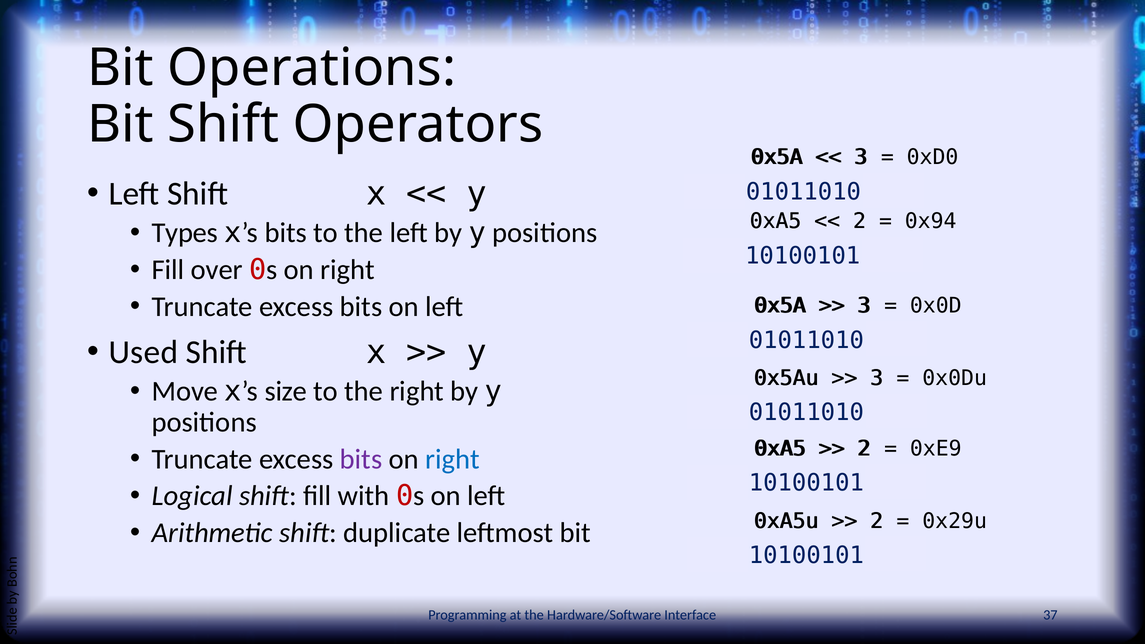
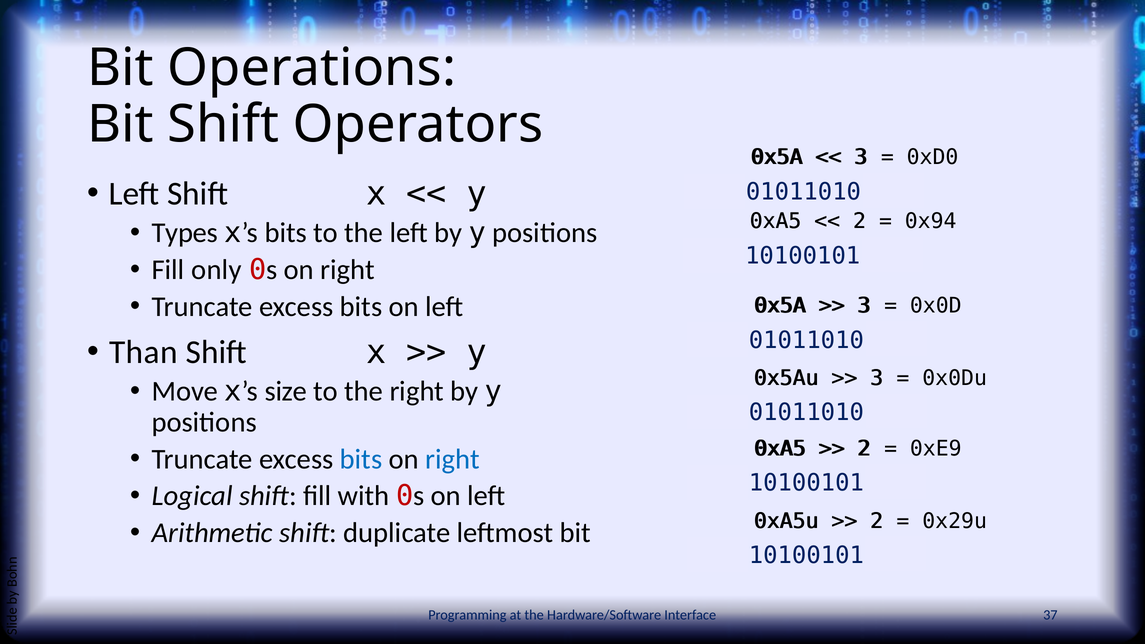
over: over -> only (217, 270)
Used: Used -> Than (143, 352)
bits colour: purple -> blue (361, 459)
